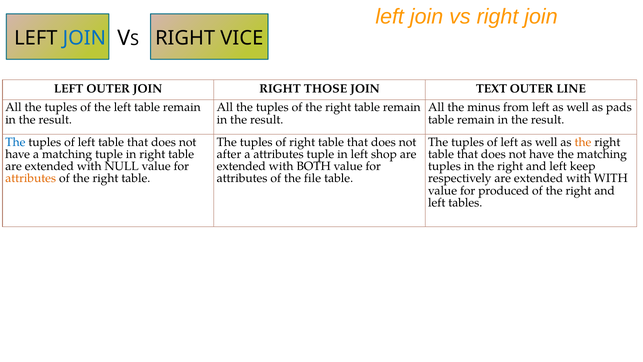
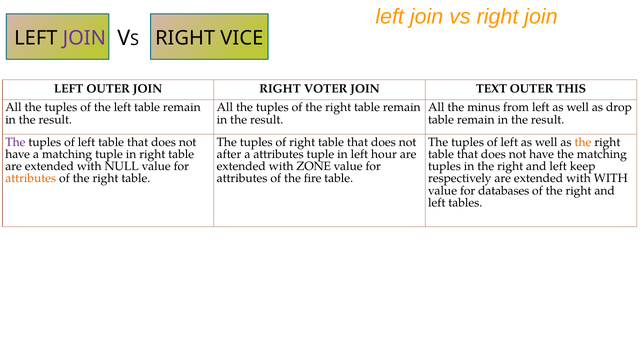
JOIN colour: blue -> purple (84, 38)
THOSE: THOSE -> VOTER (326, 89)
LINE: LINE -> THIS (571, 89)
pads: pads -> drop (619, 107)
The colour: blue -> purple (15, 142)
shop: shop -> hour (384, 154)
BOTH: BOTH -> ZONE (314, 166)
file: file -> fire (313, 178)
produced: produced -> databases (504, 190)
